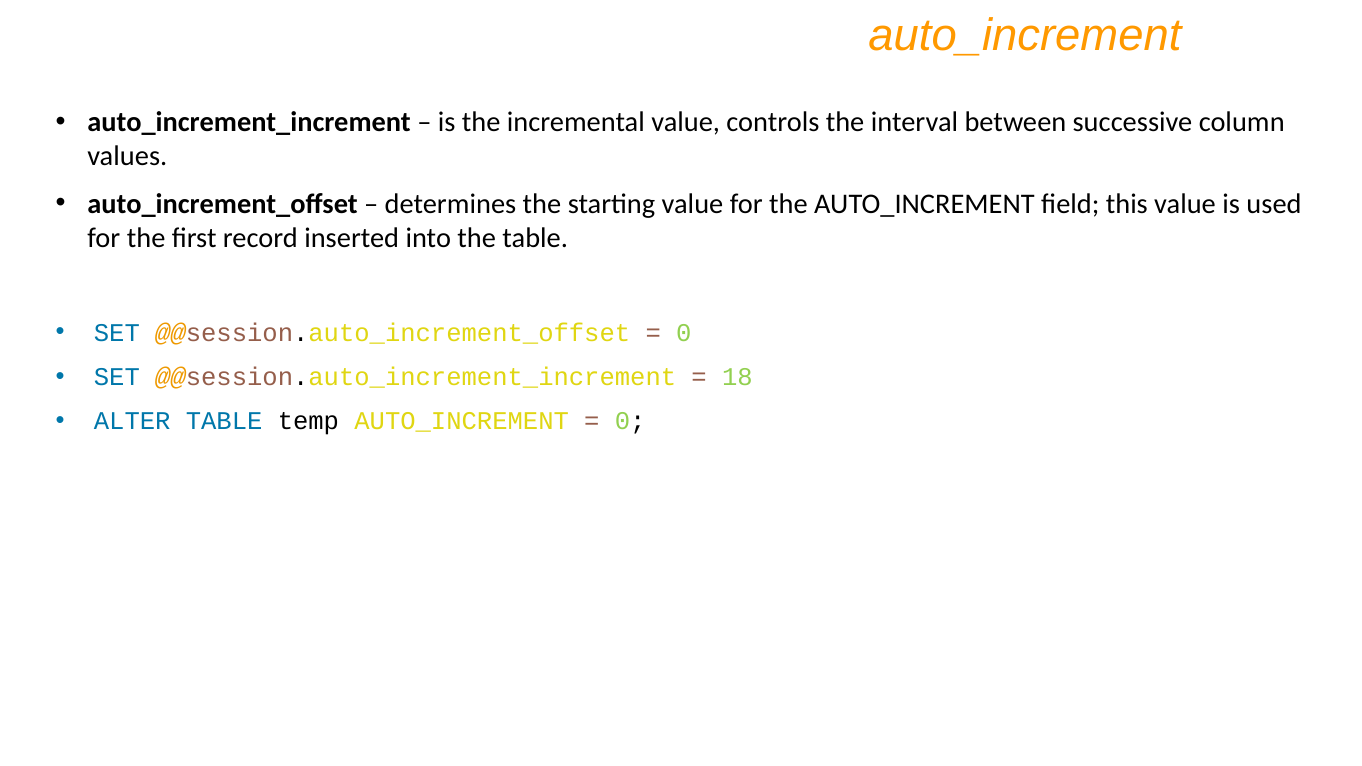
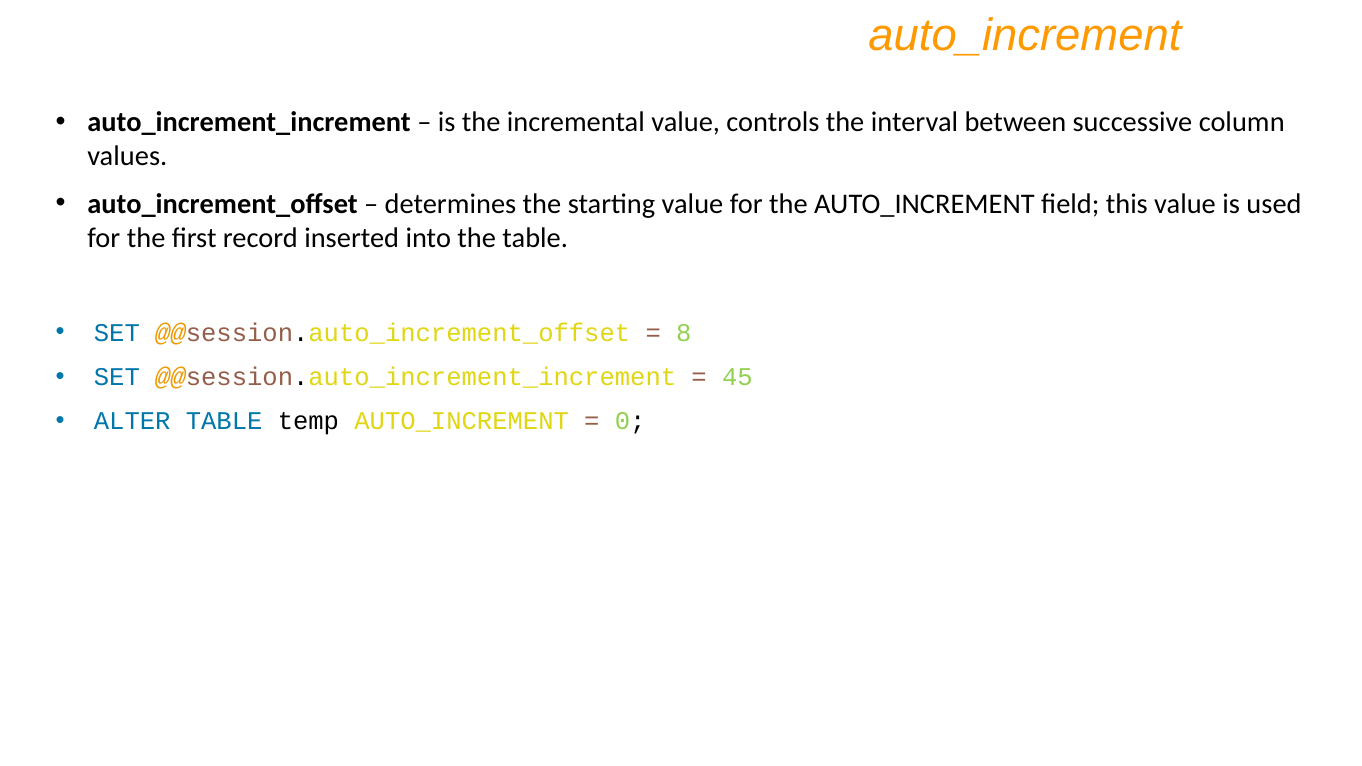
0: 0 -> 8 (684, 333)
18: 18 -> 45 (737, 377)
